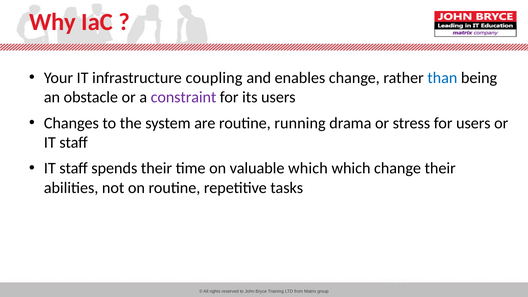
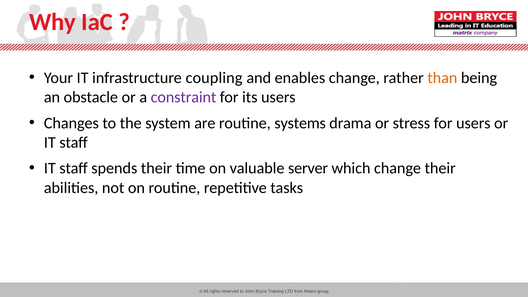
than colour: blue -> orange (442, 78)
running: running -> systems (300, 123)
valuable which: which -> server (308, 168)
